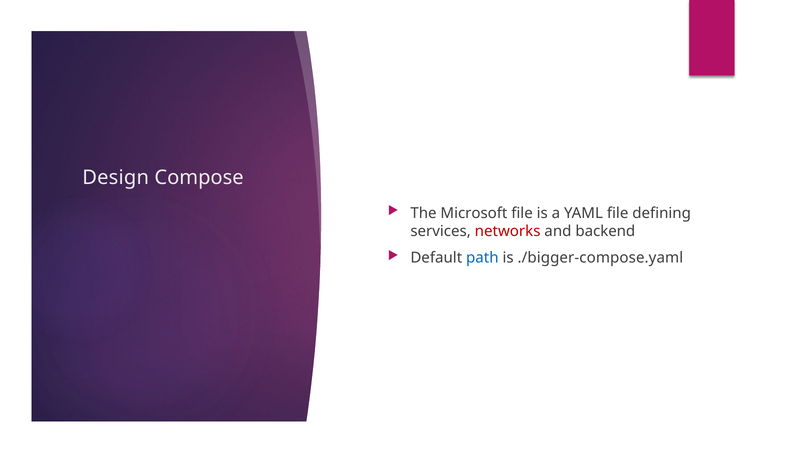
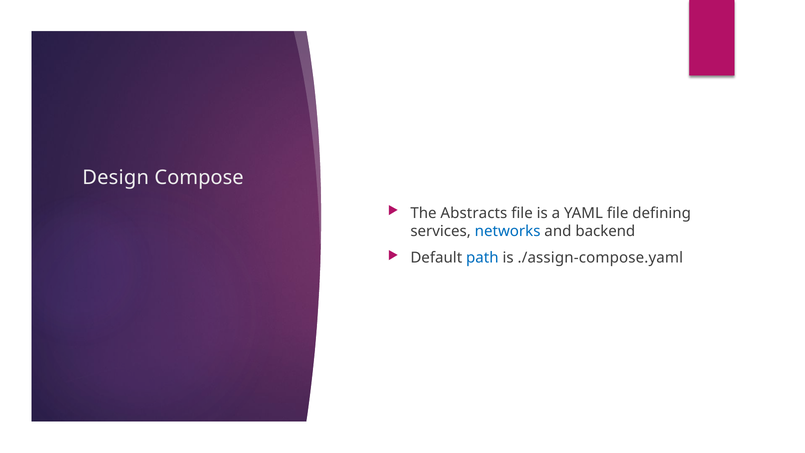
Microsoft: Microsoft -> Abstracts (474, 213)
networks colour: red -> blue (508, 231)
./bigger-compose.yaml: ./bigger-compose.yaml -> ./assign-compose.yaml (600, 258)
